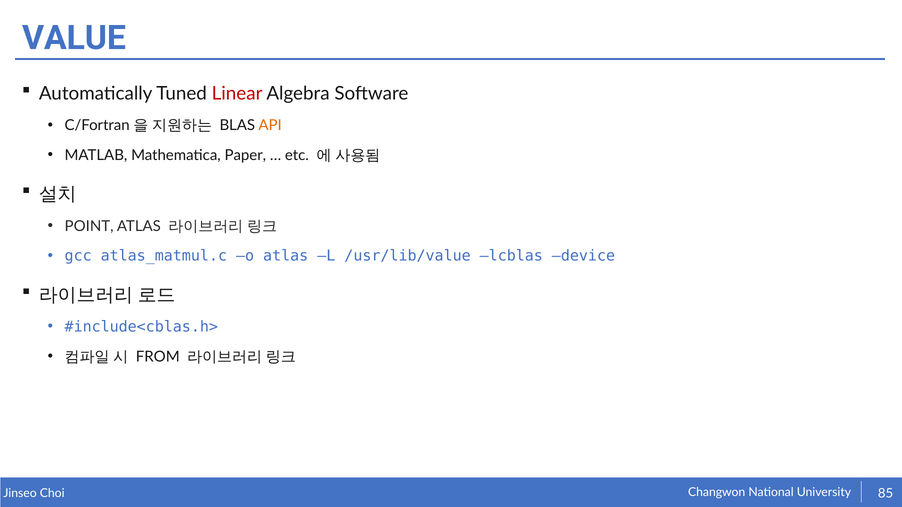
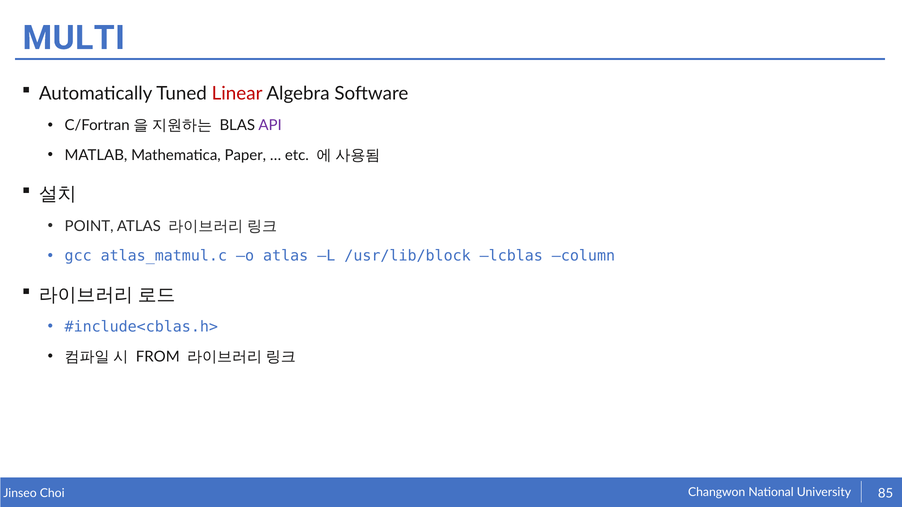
VALUE: VALUE -> MULTI (74, 38)
API colour: orange -> purple (270, 125)
/usr/lib/value: /usr/lib/value -> /usr/lib/block (408, 256)
device: device -> column (583, 256)
